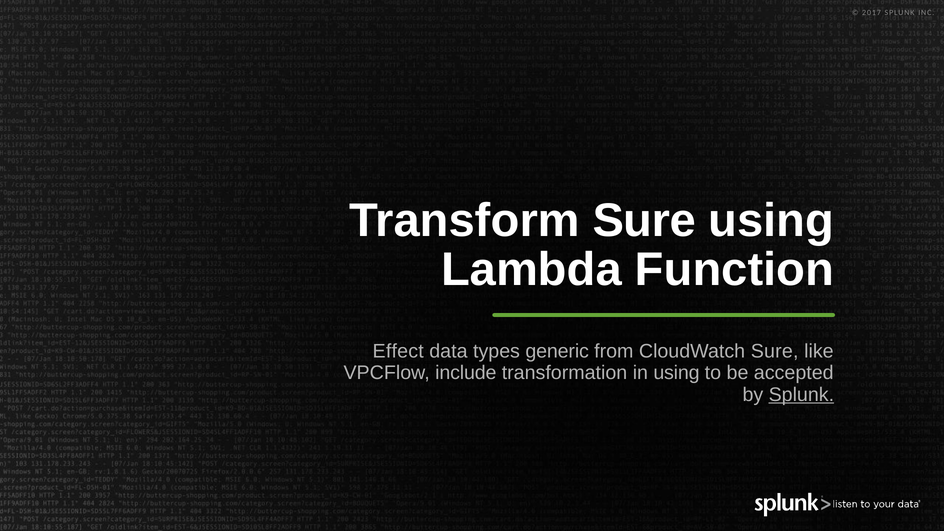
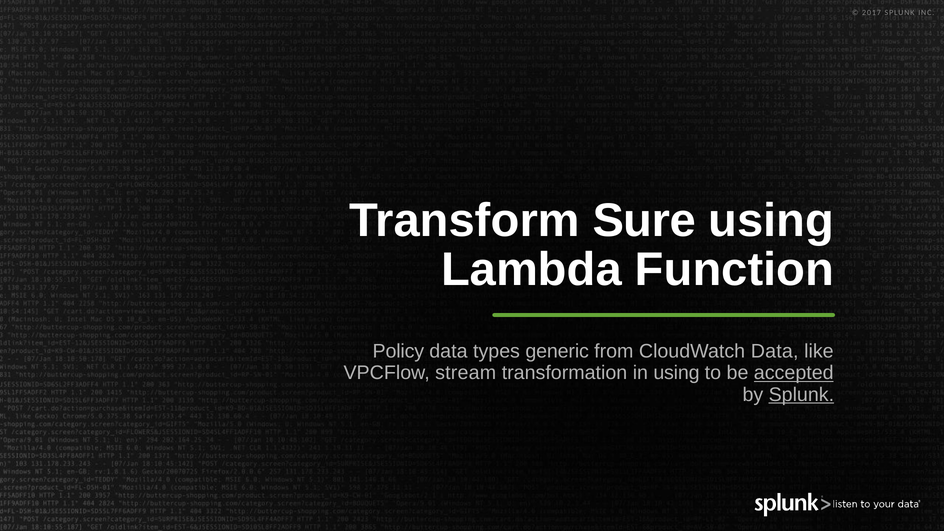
Effect: Effect -> Policy (398, 351)
CloudWatch Sure: Sure -> Data (775, 351)
include: include -> stream (466, 373)
accepted underline: none -> present (794, 373)
